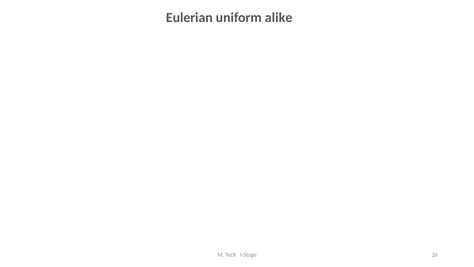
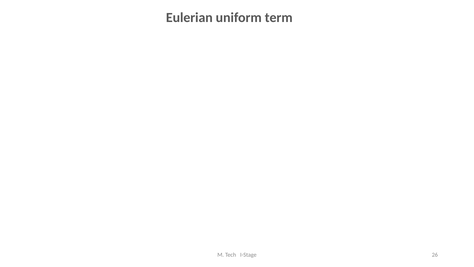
alike: alike -> term (279, 17)
